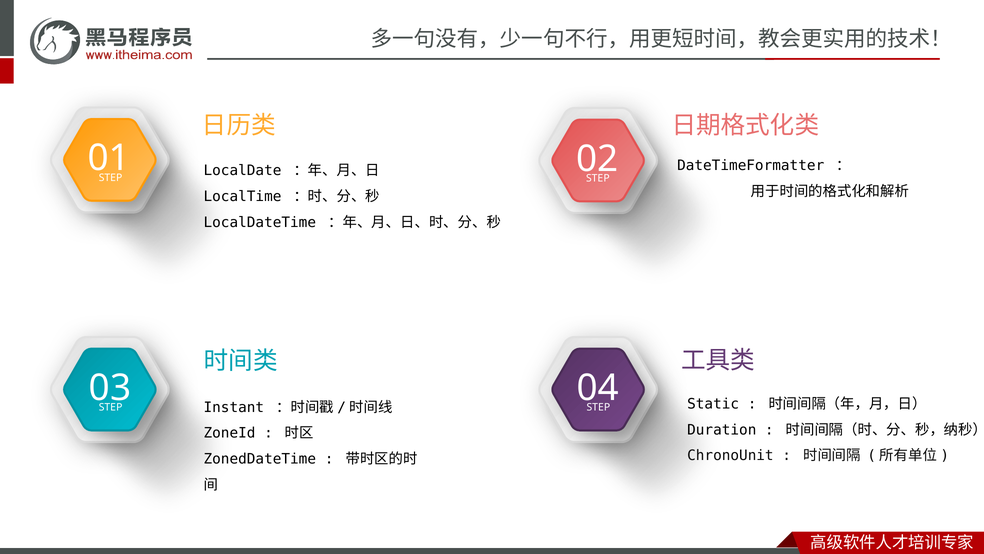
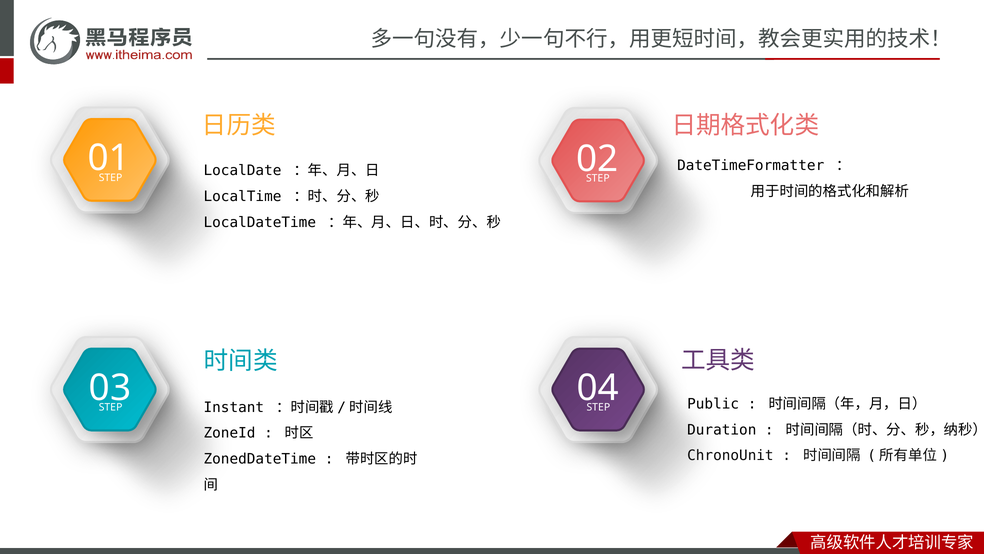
Static: Static -> Public (713, 404)
